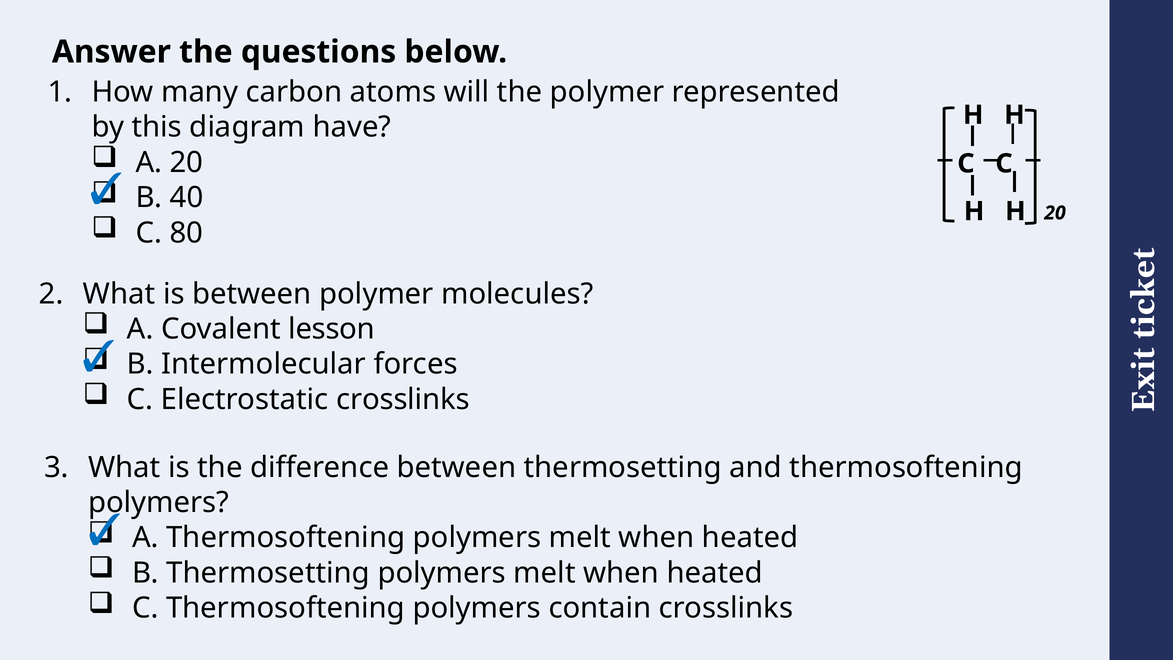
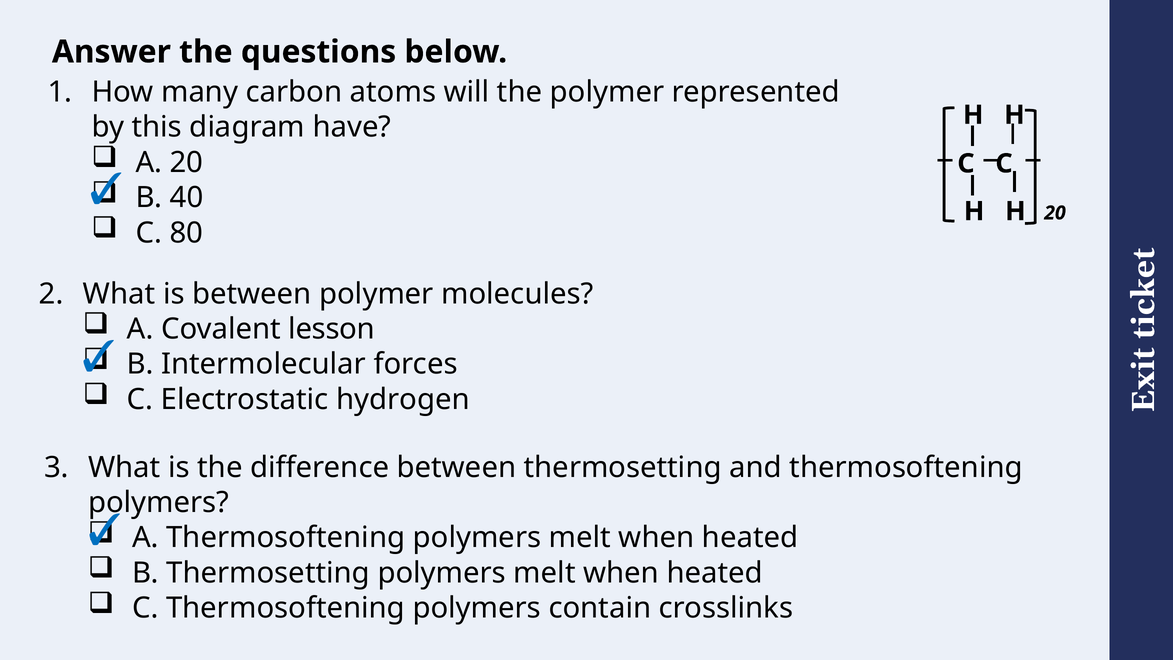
Electrostatic crosslinks: crosslinks -> hydrogen (403, 399)
